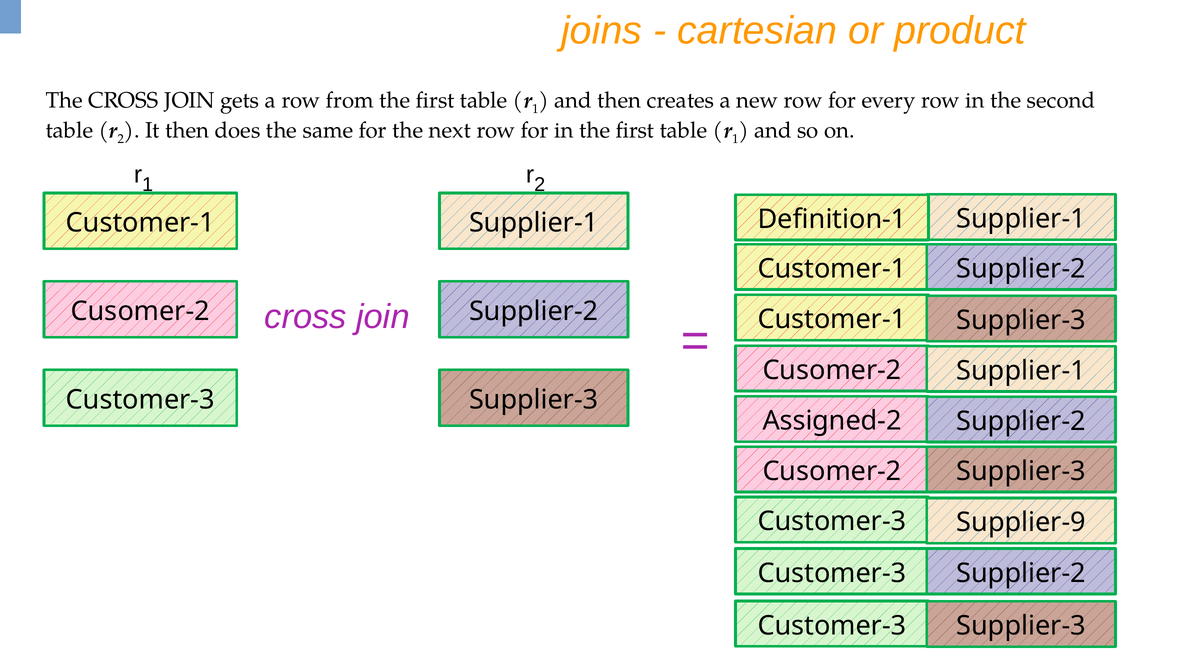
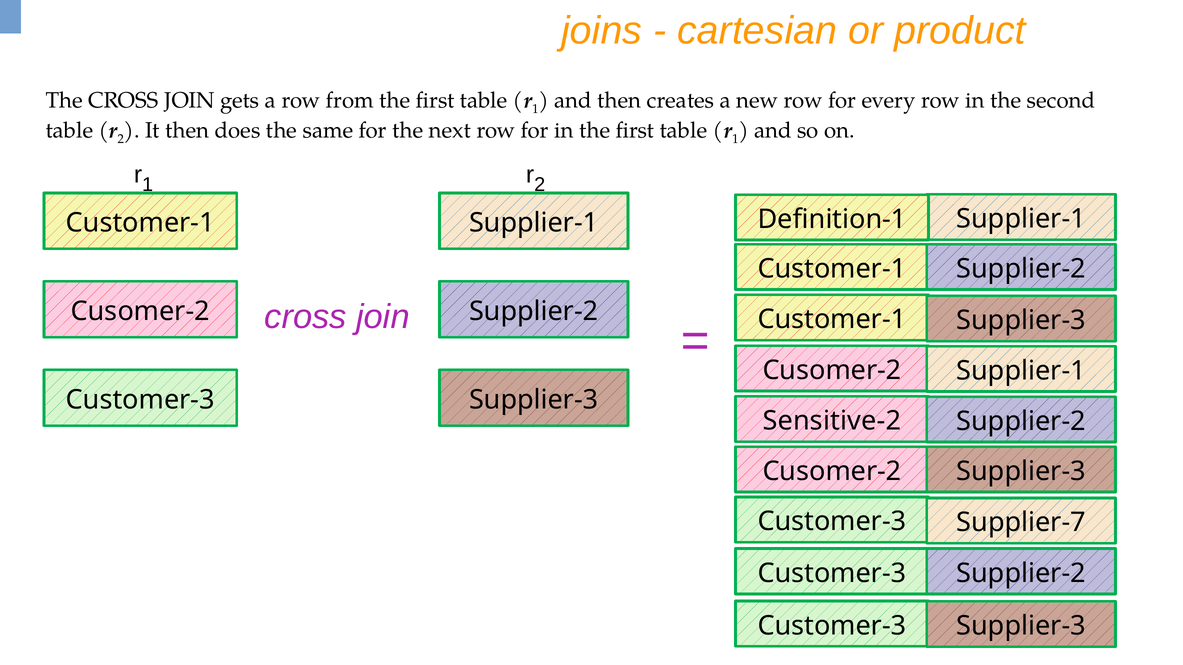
Assigned-2: Assigned-2 -> Sensitive-2 (832, 421)
Supplier-9: Supplier-9 -> Supplier-7 (1021, 523)
